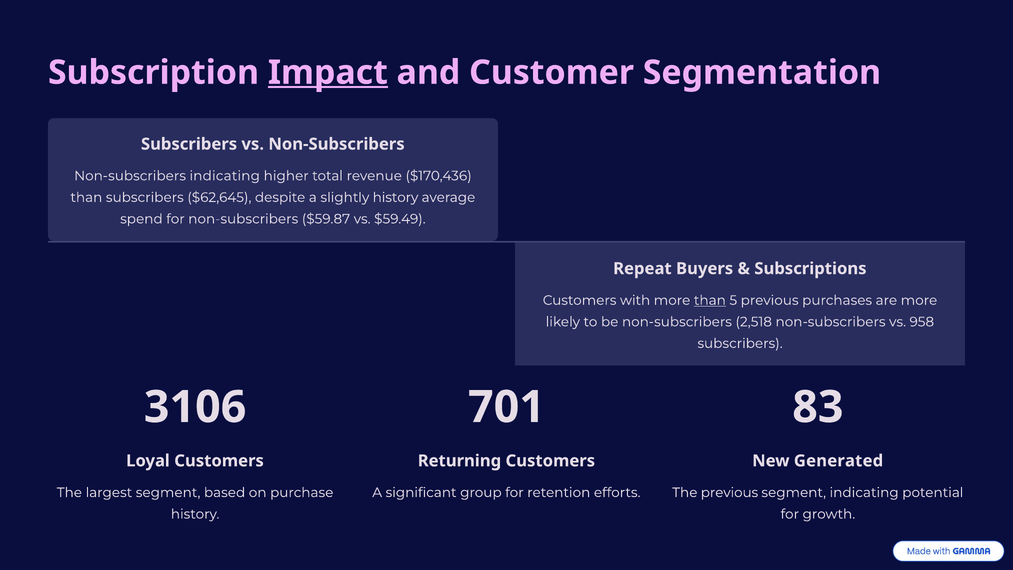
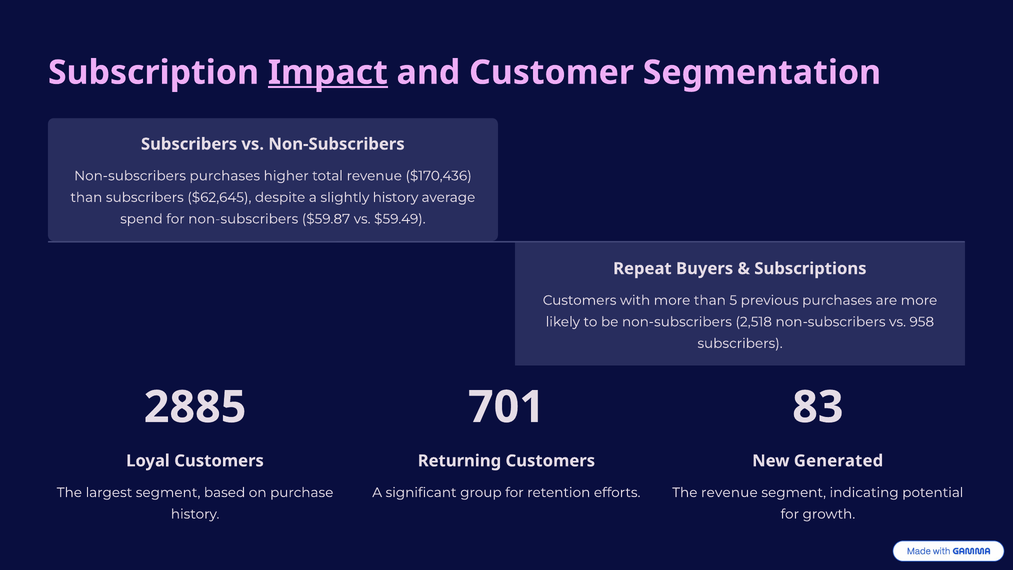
Non-subscribers indicating: indicating -> purchases (225, 176)
than underline: present -> none (710, 300)
3106: 3106 -> 2885 (195, 407)
The previous: previous -> revenue (729, 492)
